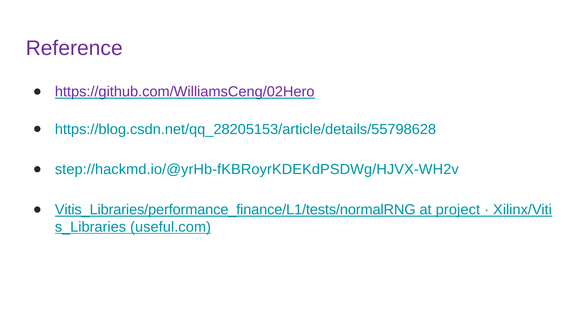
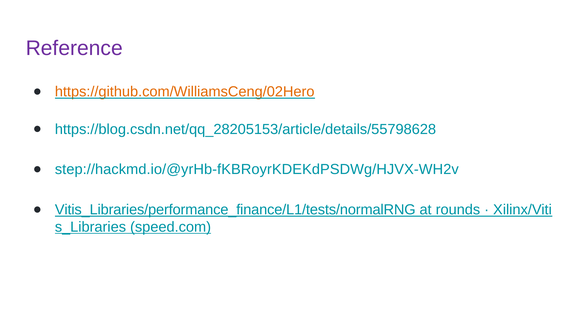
https://github.com/WilliamsCeng/02Hero colour: purple -> orange (185, 92)
project: project -> rounds (458, 210)
useful.com: useful.com -> speed.com (171, 227)
